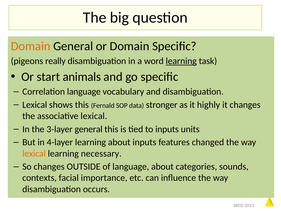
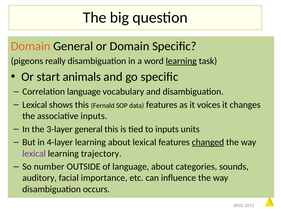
data stronger: stronger -> features (162, 105)
highly: highly -> voices (209, 105)
associative lexical: lexical -> inputs (94, 116)
about inputs: inputs -> lexical (144, 142)
changed underline: none -> present (208, 142)
lexical colour: orange -> purple (34, 153)
necessary: necessary -> trajectory (101, 153)
So changes: changes -> number (49, 166)
contexts: contexts -> auditory (40, 178)
